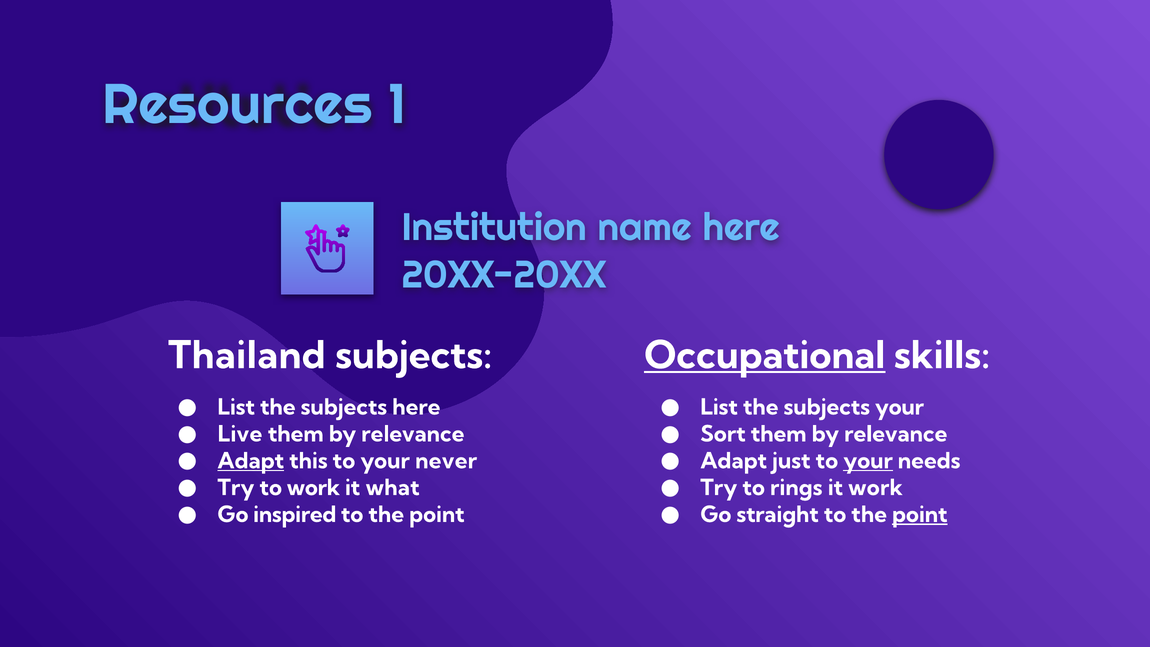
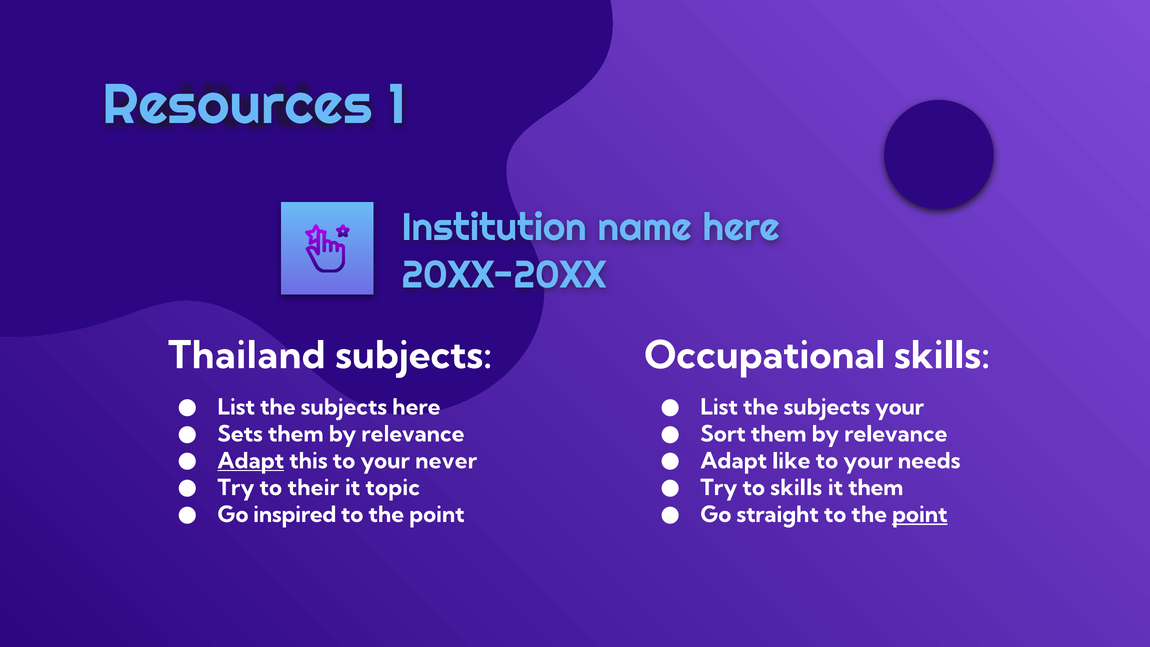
Occupational underline: present -> none (765, 355)
Live: Live -> Sets (240, 434)
just: just -> like (791, 461)
your underline: present -> none (868, 461)
to work: work -> their (313, 488)
what: what -> topic (393, 488)
to rings: rings -> skills (796, 488)
it work: work -> them (876, 488)
